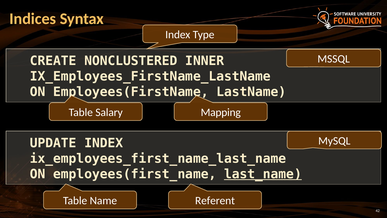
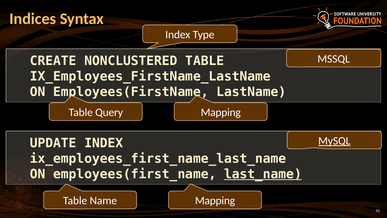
NONCLUSTERED INNER: INNER -> TABLE (205, 61)
Salary: Salary -> Query (109, 112)
MySQL underline: none -> present (334, 141)
Name Referent: Referent -> Mapping (215, 200)
